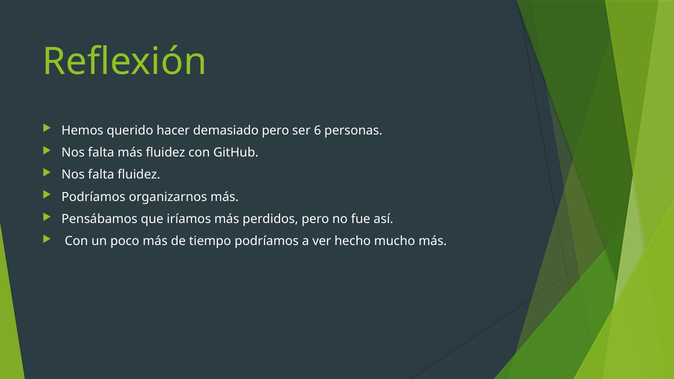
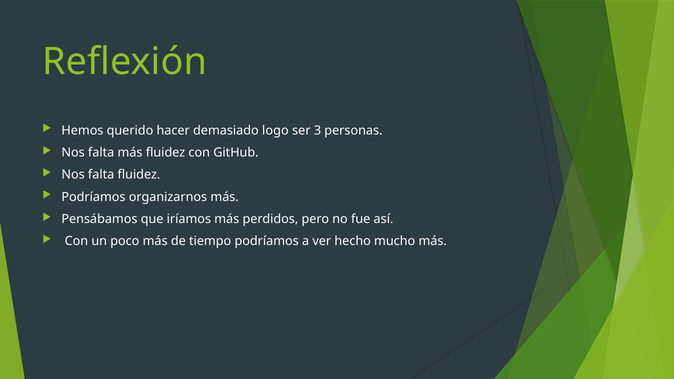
demasiado pero: pero -> logo (275, 130)
6: 6 -> 3 (318, 130)
